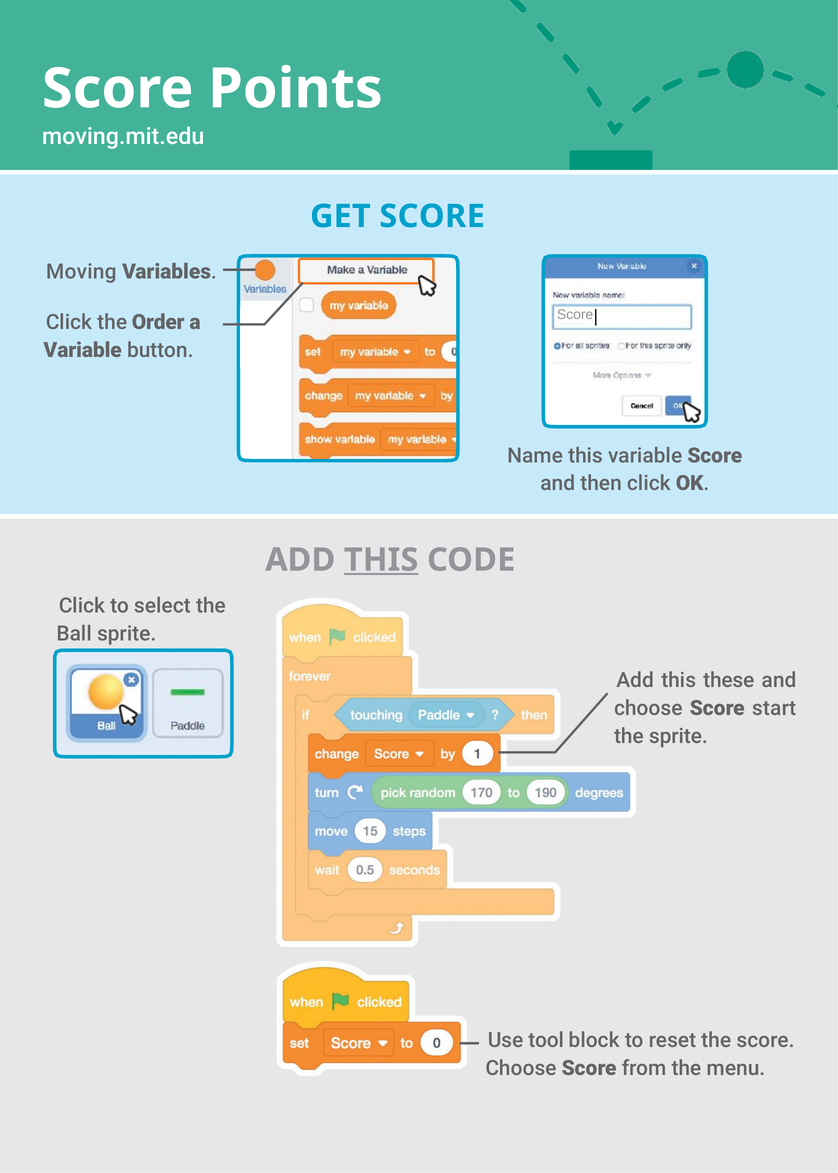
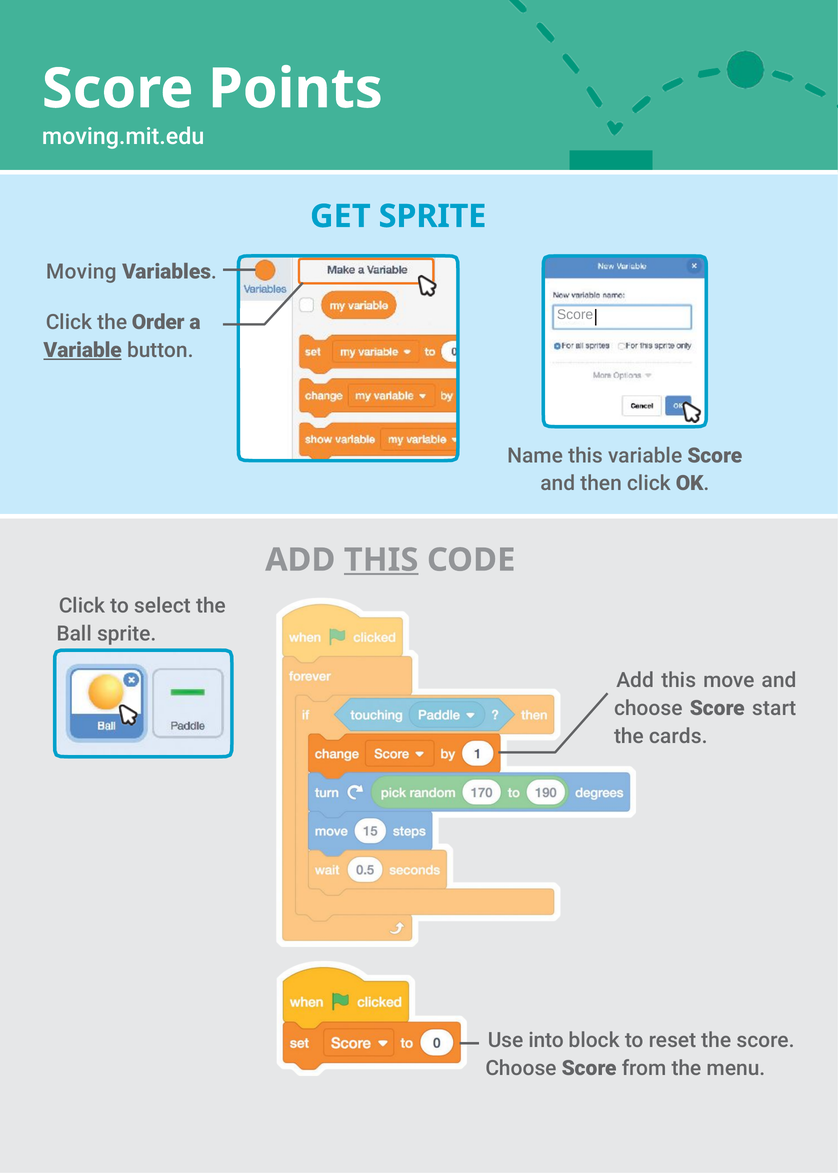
GET SCORE: SCORE -> SPRITE (432, 216)
Variable underline: none -> present (83, 350)
these: these -> move (729, 681)
the sprite: sprite -> cards (678, 737)
tool: tool -> into (546, 1041)
